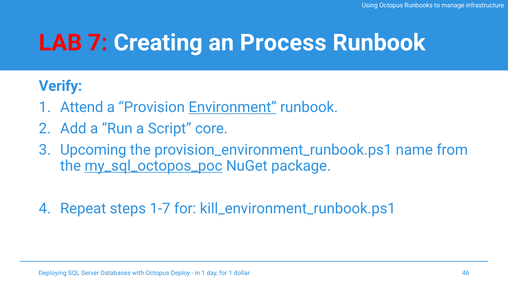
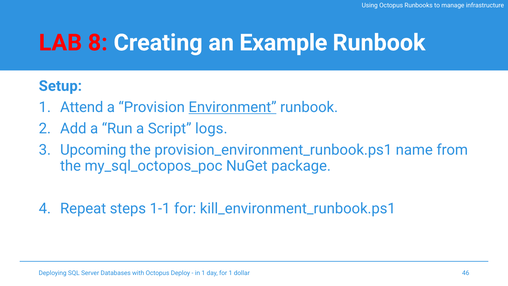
7: 7 -> 8 (98, 43)
Process: Process -> Example (283, 43)
Verify: Verify -> Setup (60, 86)
core: core -> logs (211, 128)
my_sql_octopos_poc underline: present -> none (154, 166)
1-7: 1-7 -> 1-1 (160, 208)
